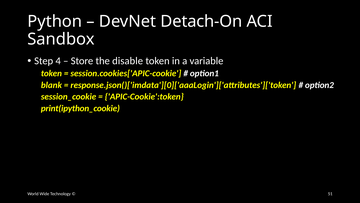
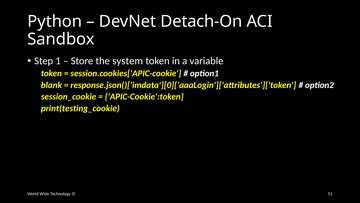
4: 4 -> 1 (58, 61)
disable: disable -> system (128, 61)
print(ipython_cookie: print(ipython_cookie -> print(testing_cookie (80, 108)
